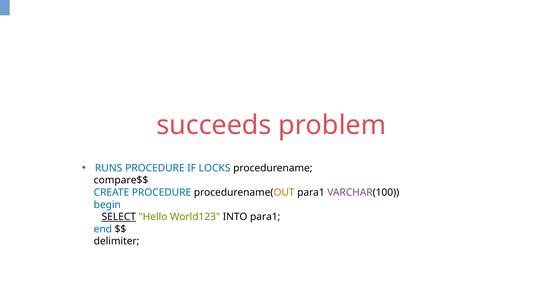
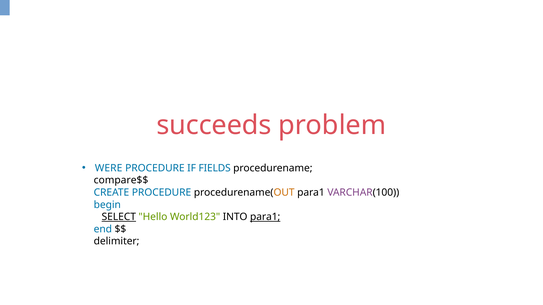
RUNS: RUNS -> WERE (109, 168)
LOCKS: LOCKS -> FIELDS (215, 168)
para1 underline: none -> present (265, 217)
